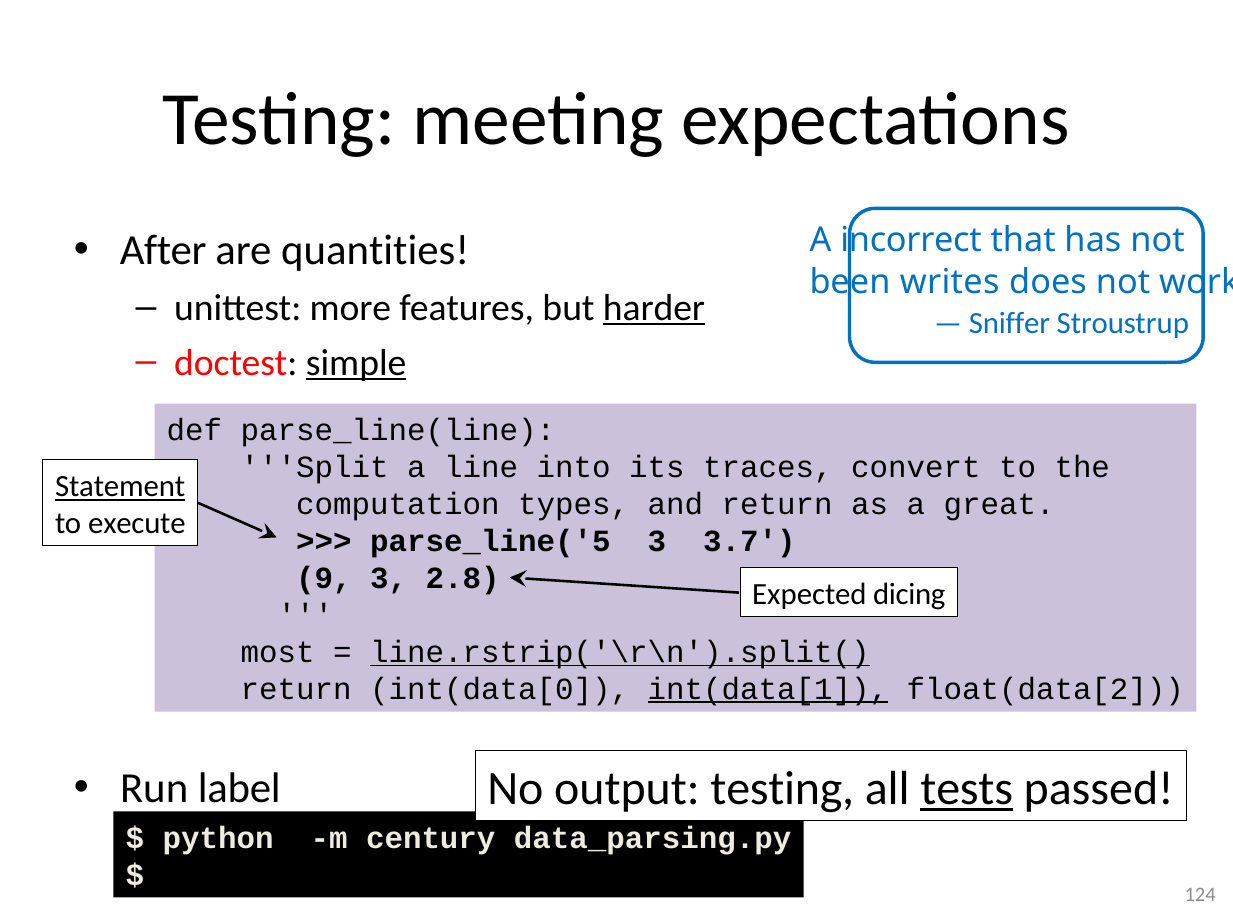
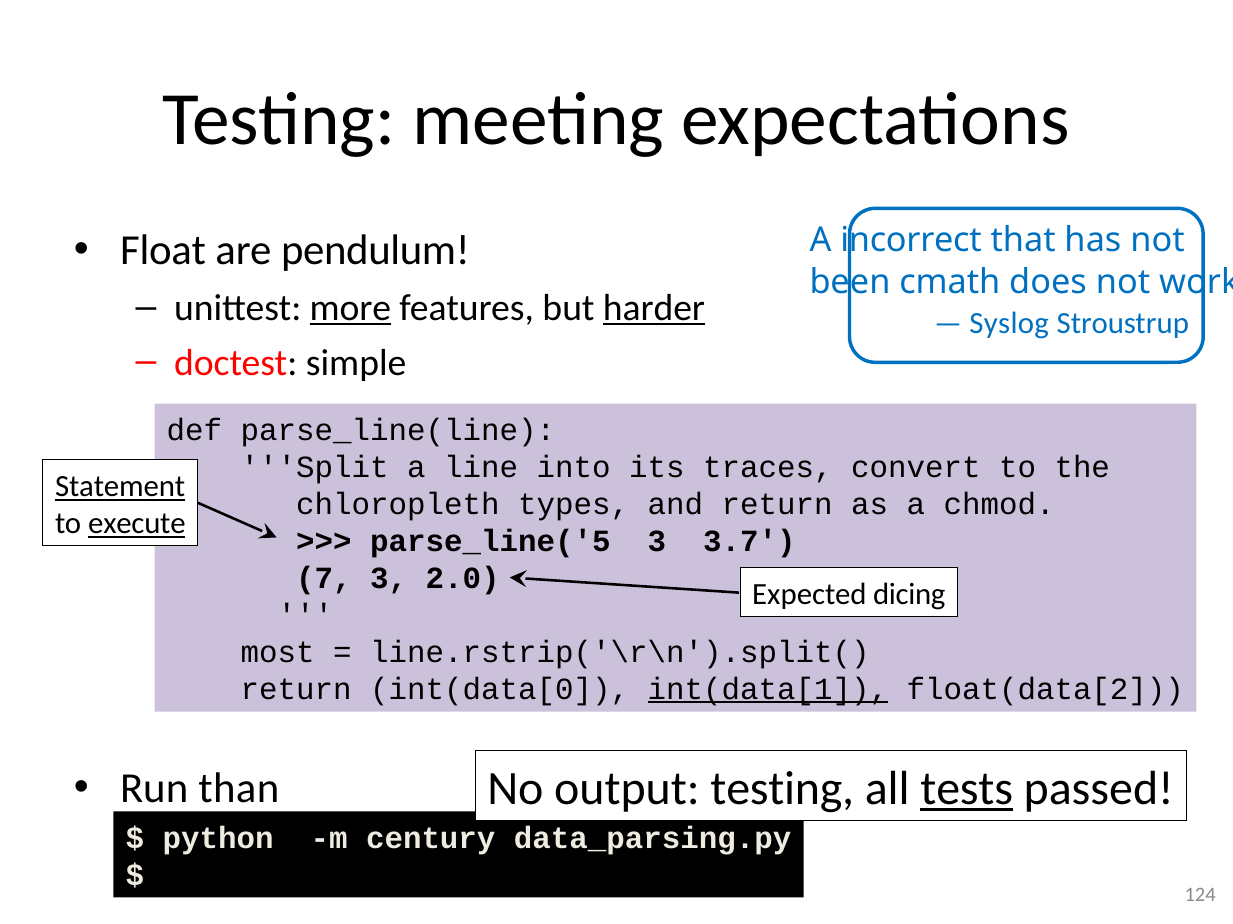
After: After -> Float (163, 251)
quantities: quantities -> pendulum (375, 251)
writes: writes -> cmath (950, 282)
more underline: none -> present (350, 308)
Sniffer: Sniffer -> Syslog (1009, 324)
simple underline: present -> none (356, 363)
computation: computation -> chloropleth (398, 505)
great: great -> chmod (999, 505)
execute underline: none -> present (137, 524)
9: 9 -> 7 (324, 579)
2.8: 2.8 -> 2.0 (463, 579)
line.rstrip('\r\n').split( underline: present -> none (620, 653)
label: label -> than (239, 789)
